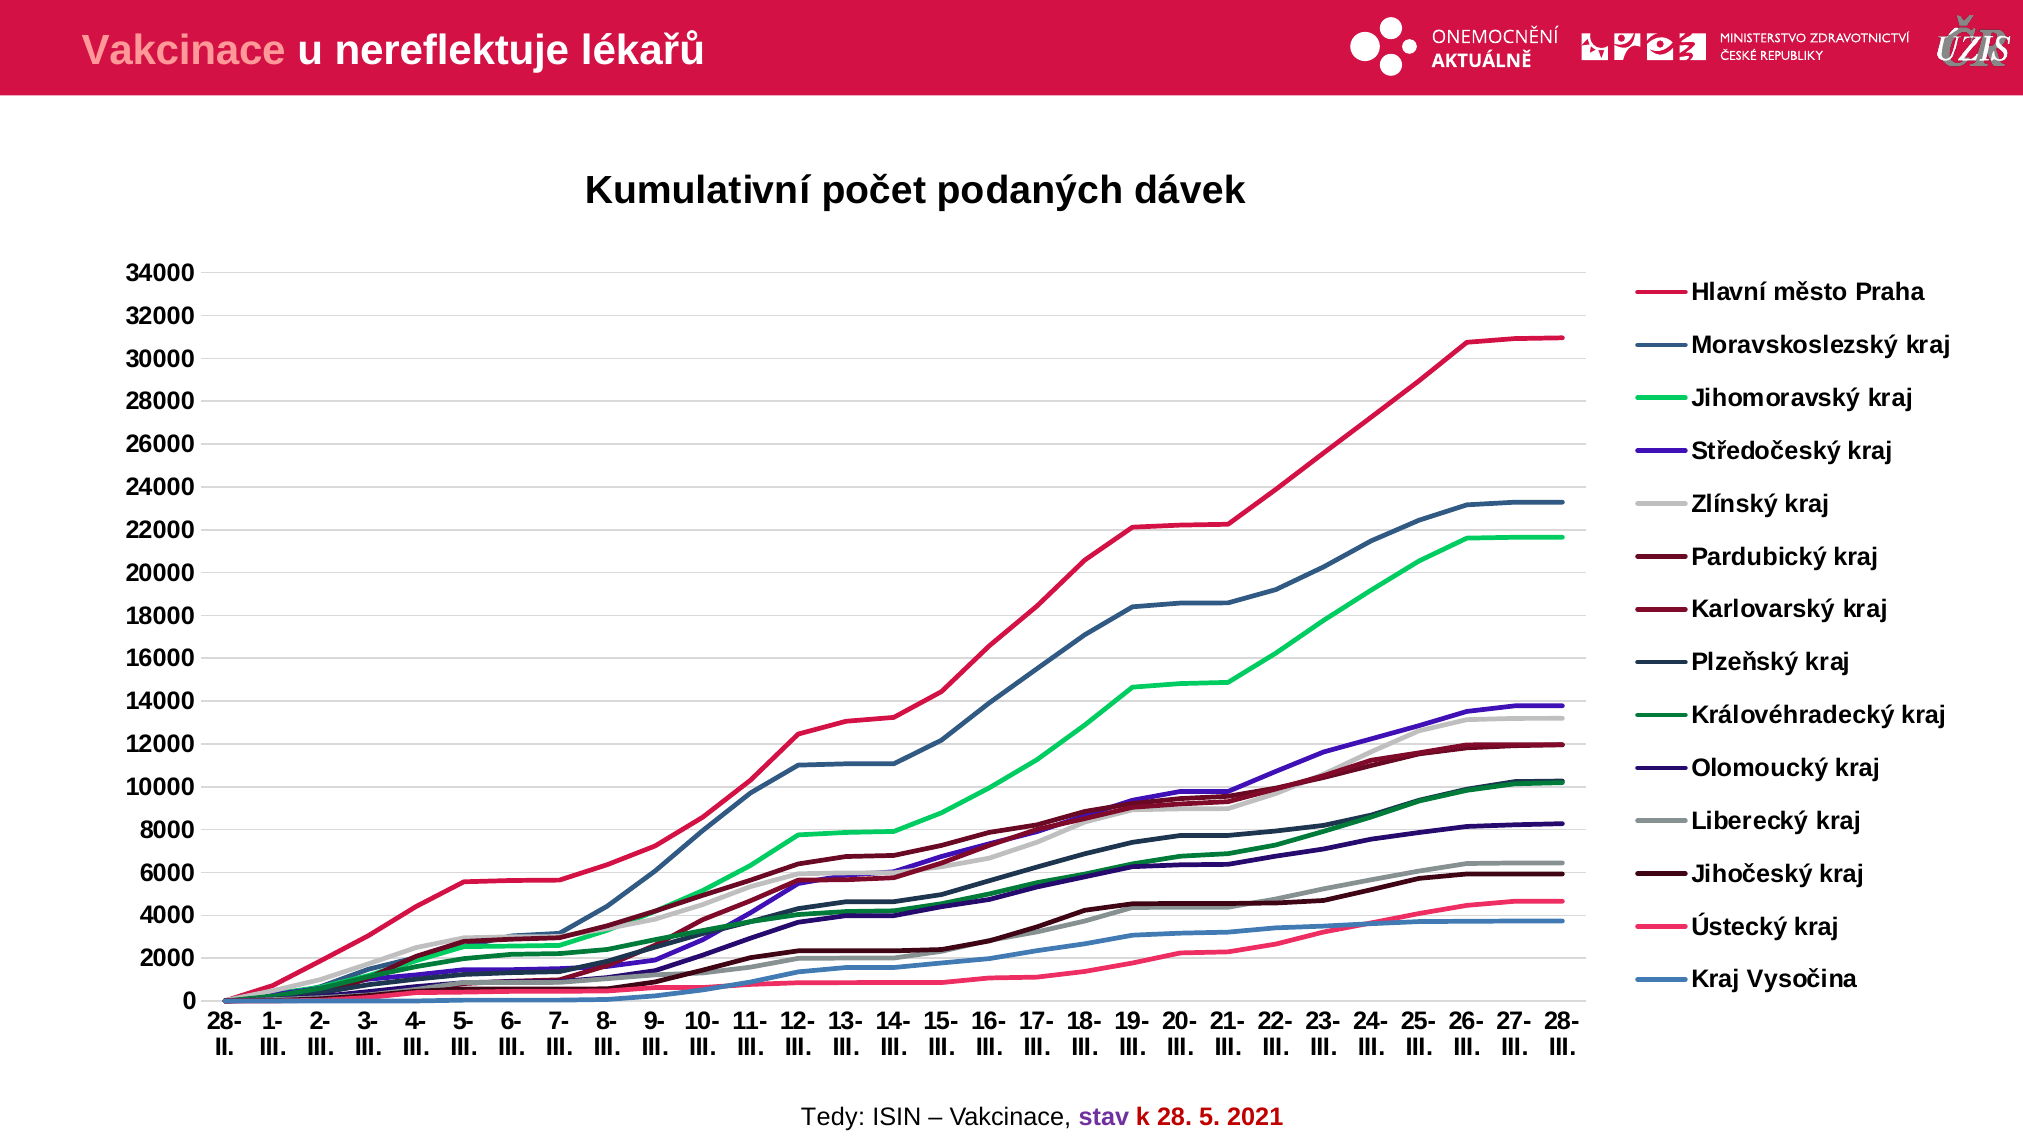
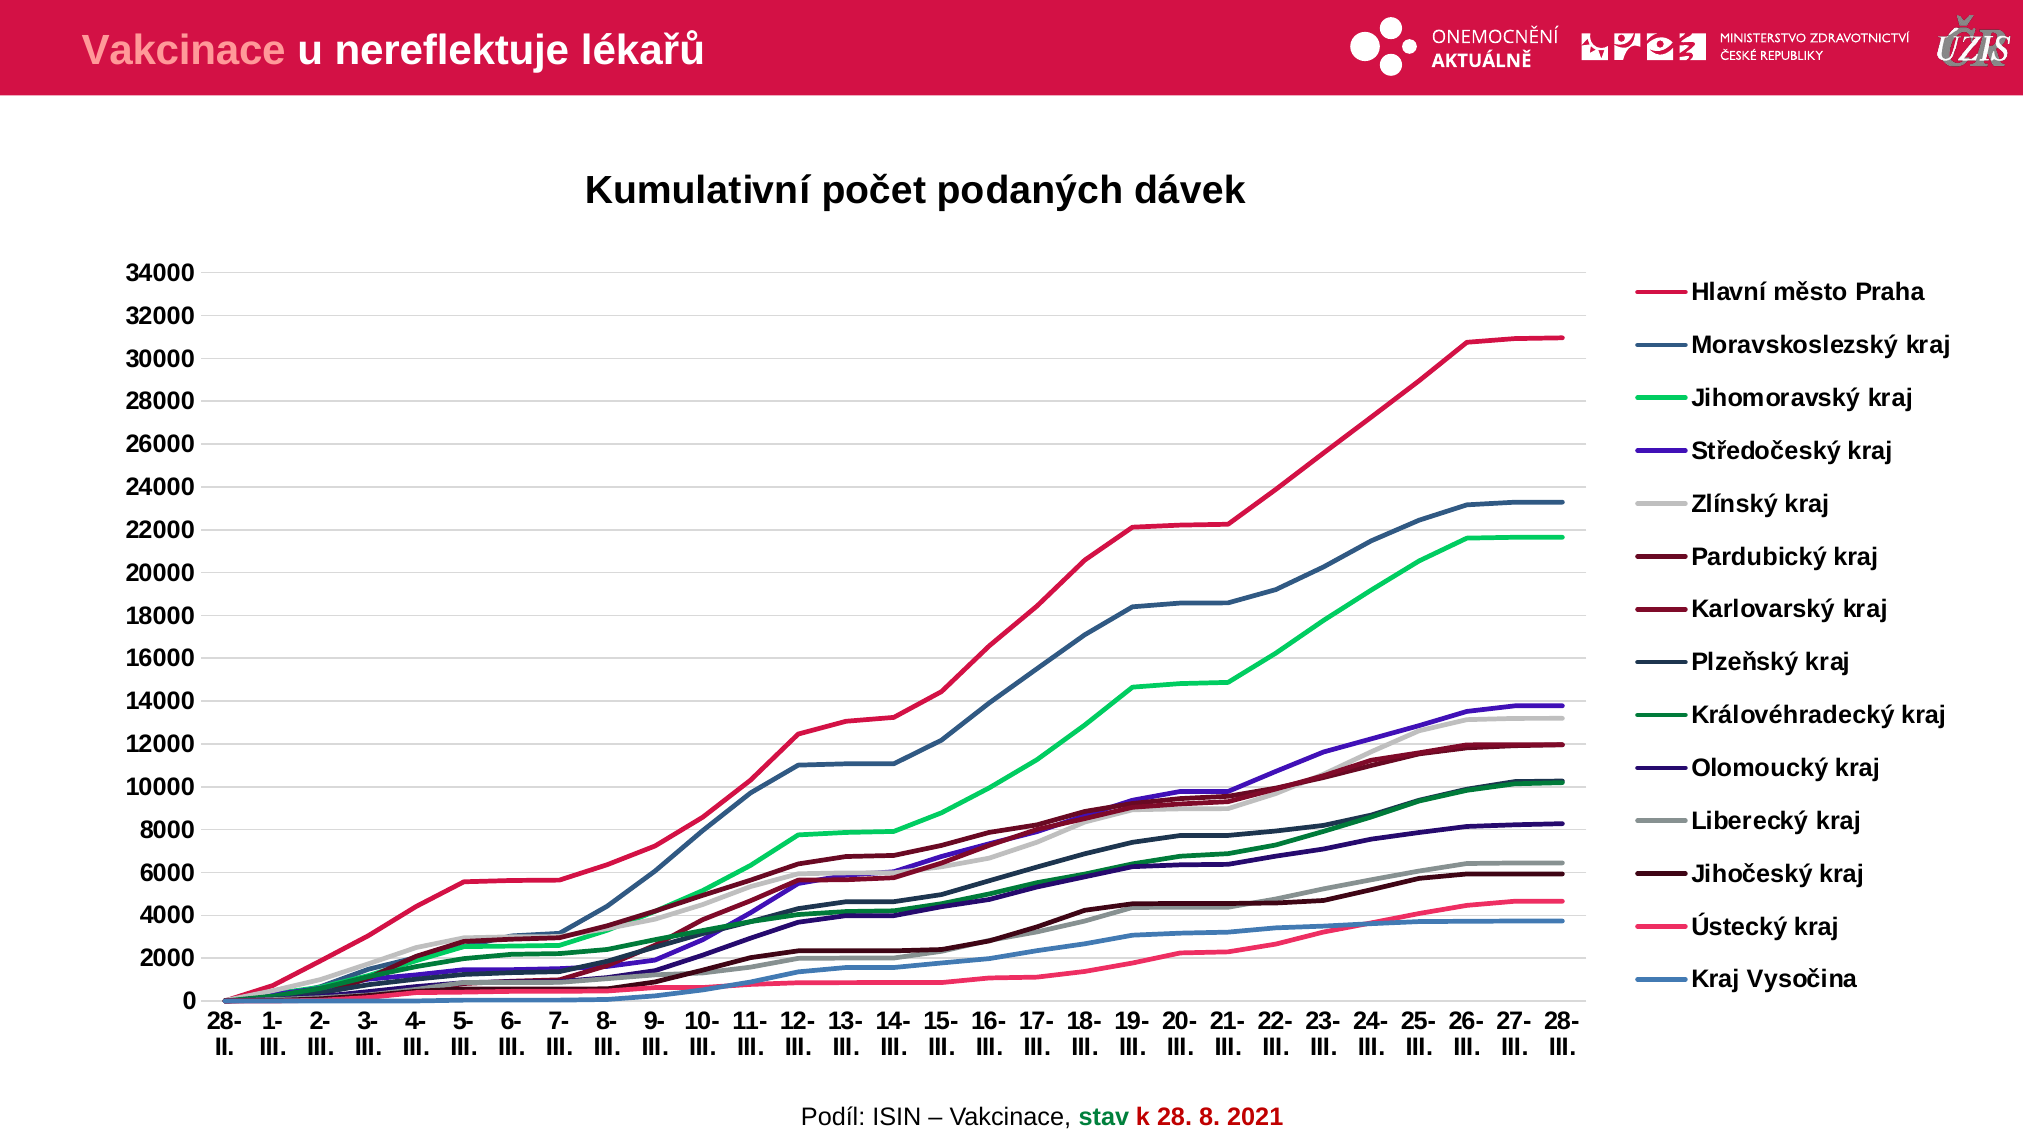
Tedy: Tedy -> Podíl (833, 1117)
stav colour: purple -> green (1104, 1117)
5: 5 -> 8 (1210, 1117)
